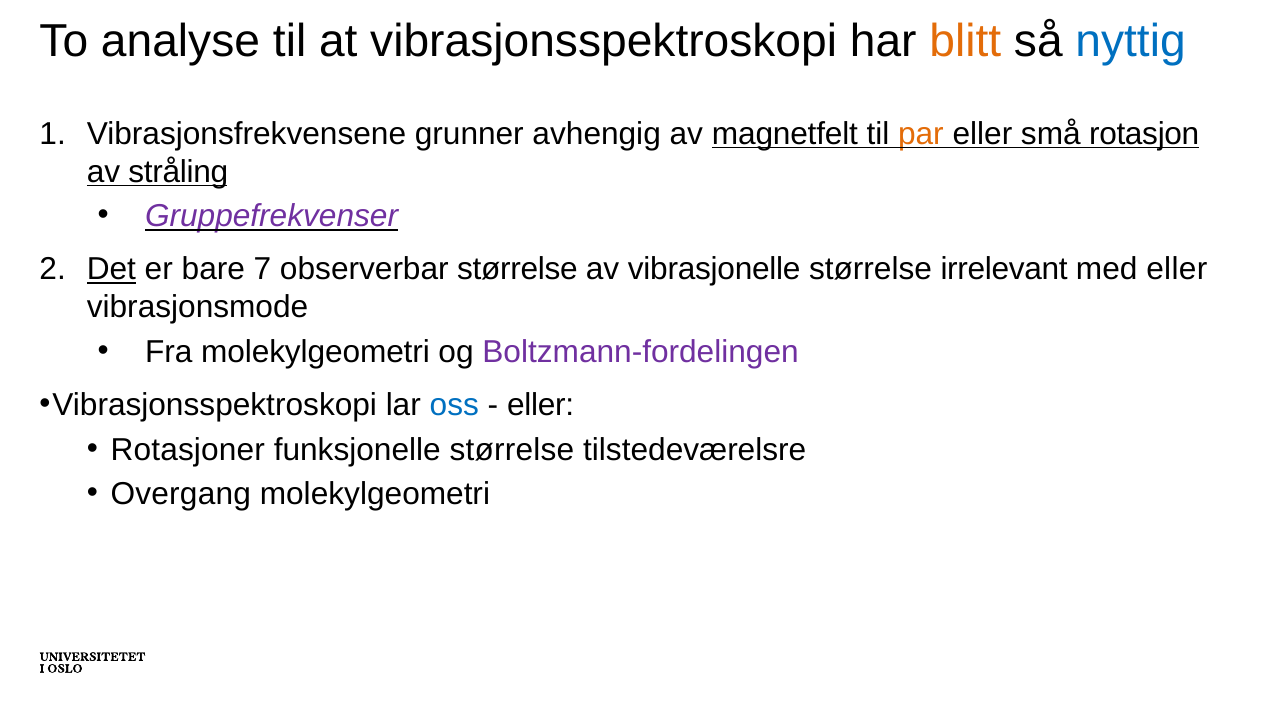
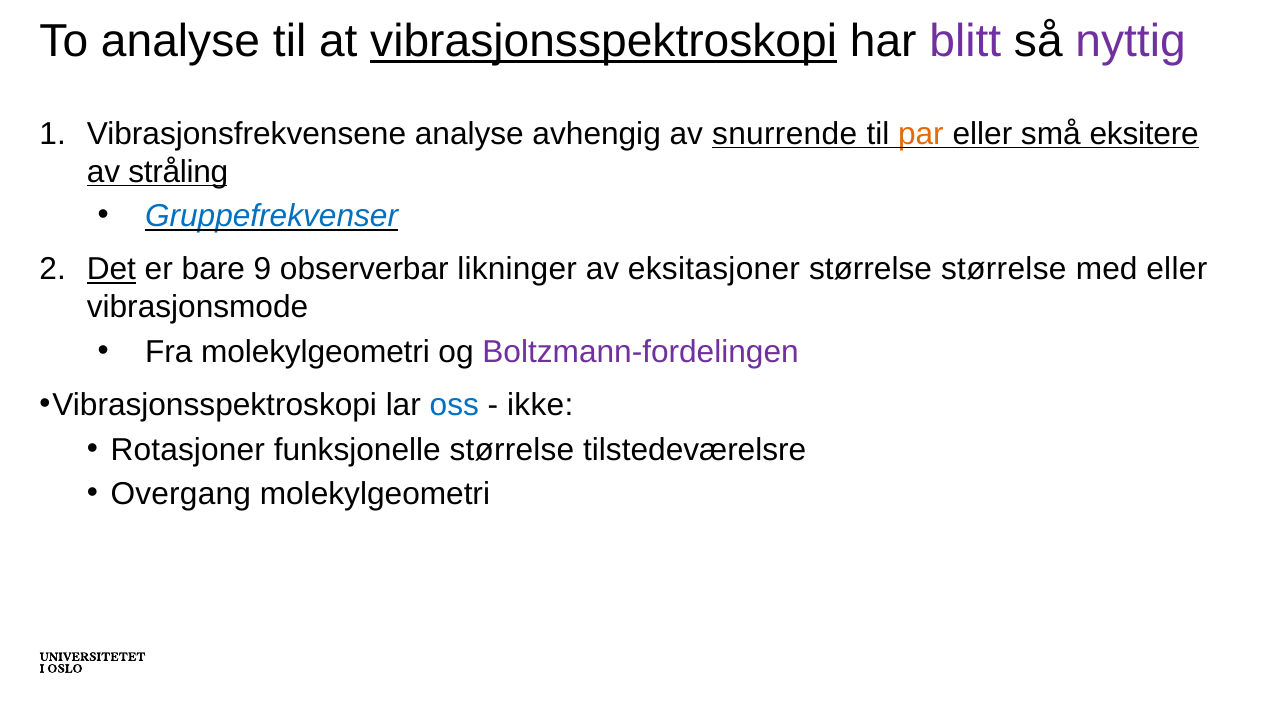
vibrasjonsspektroskopi underline: none -> present (604, 41)
blitt colour: orange -> purple (965, 41)
nyttig colour: blue -> purple (1131, 41)
Vibrasjonsfrekvensene grunner: grunner -> analyse (469, 134)
magnetfelt: magnetfelt -> snurrende (785, 134)
rotasjon: rotasjon -> eksitere (1144, 134)
Gruppefrekvenser colour: purple -> blue (272, 216)
7: 7 -> 9 (263, 269)
observerbar størrelse: størrelse -> likninger (517, 269)
vibrasjonelle: vibrasjonelle -> eksitasjoner (714, 269)
størrelse irrelevant: irrelevant -> størrelse (1004, 269)
eller: eller -> ikke (540, 405)
